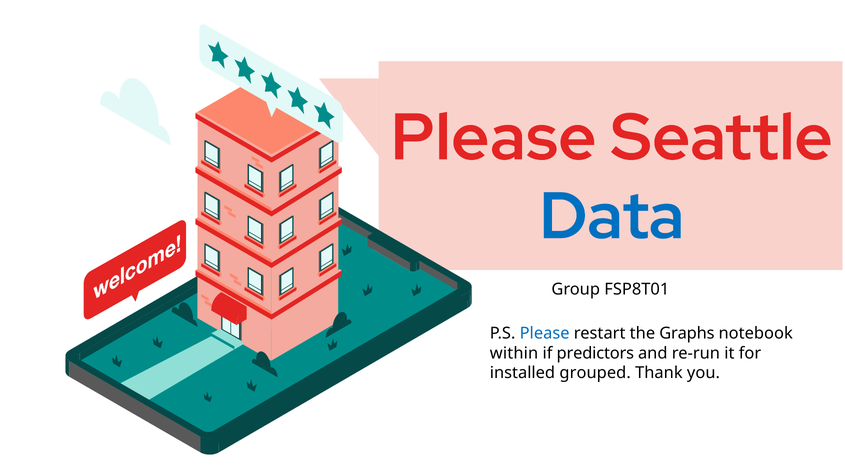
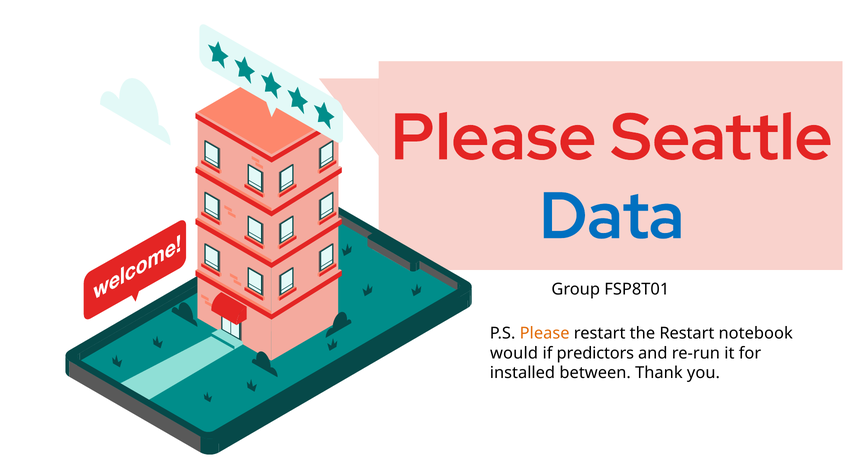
Please colour: blue -> orange (545, 334)
the Graphs: Graphs -> Restart (687, 334)
within: within -> would (514, 353)
grouped: grouped -> between (595, 373)
